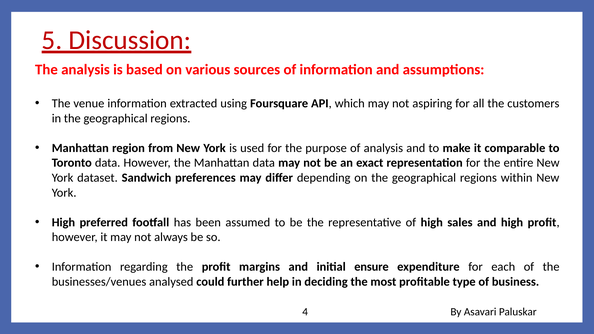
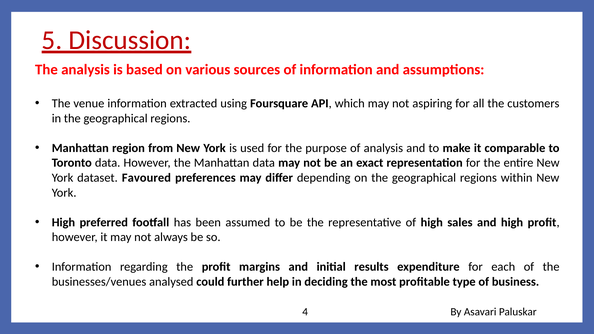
Sandwich: Sandwich -> Favoured (146, 178)
ensure: ensure -> results (371, 267)
